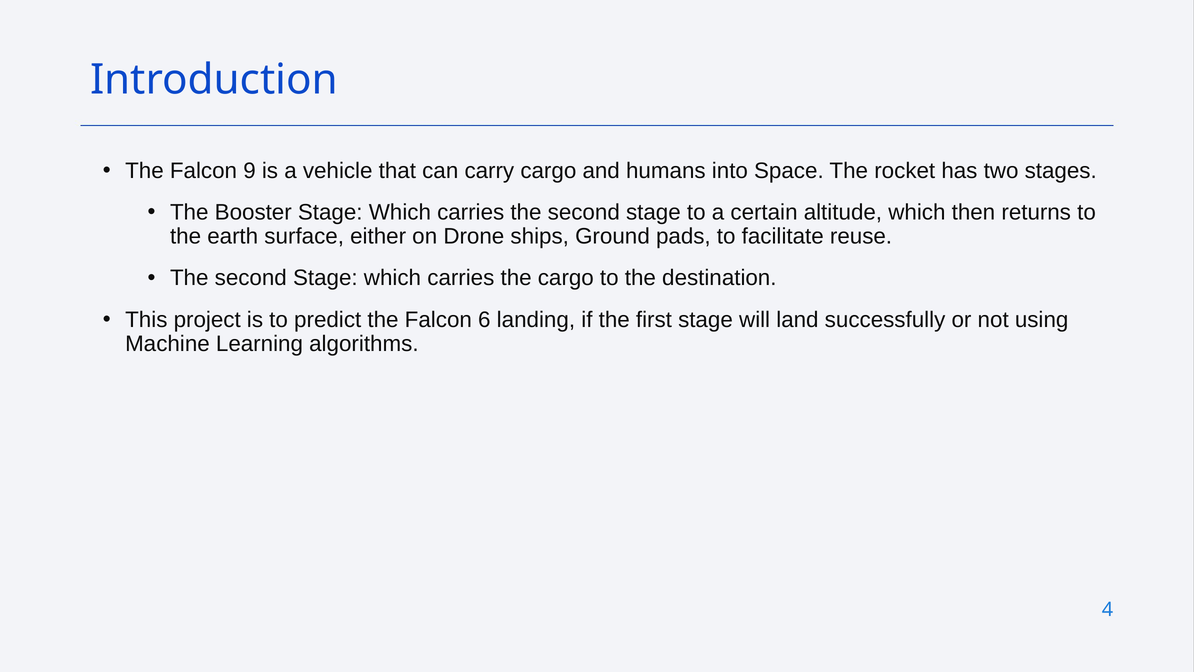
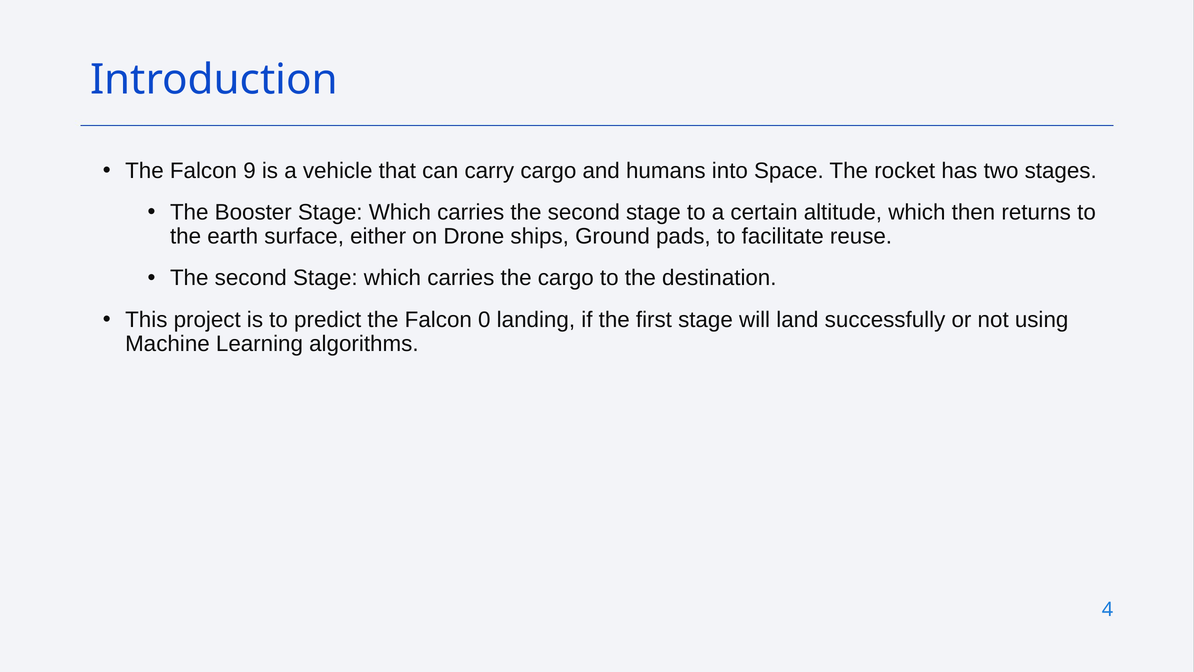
6: 6 -> 0 (484, 320)
